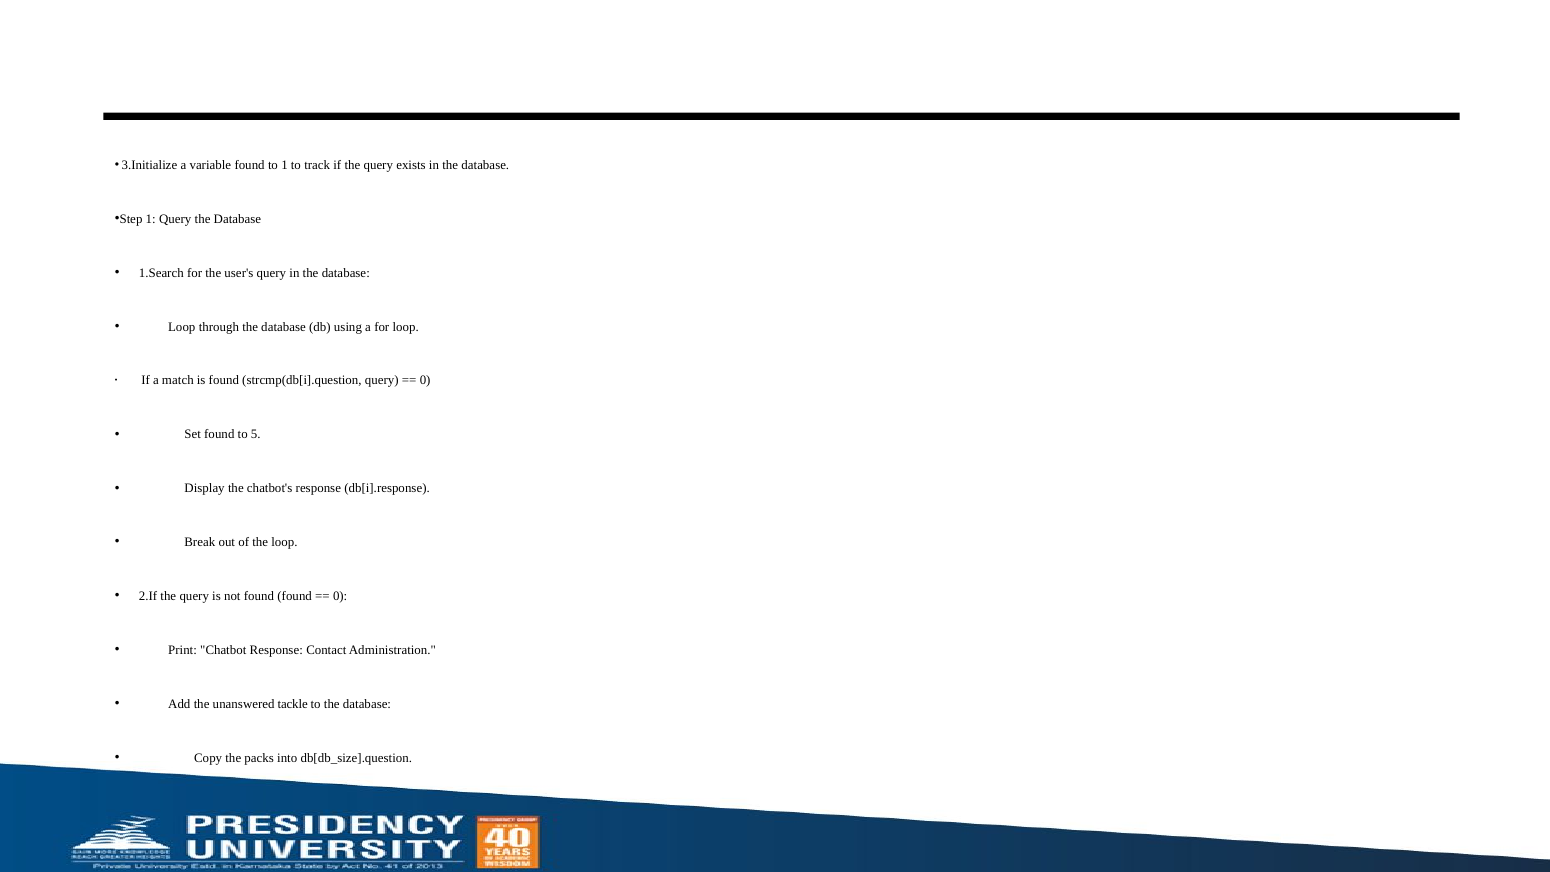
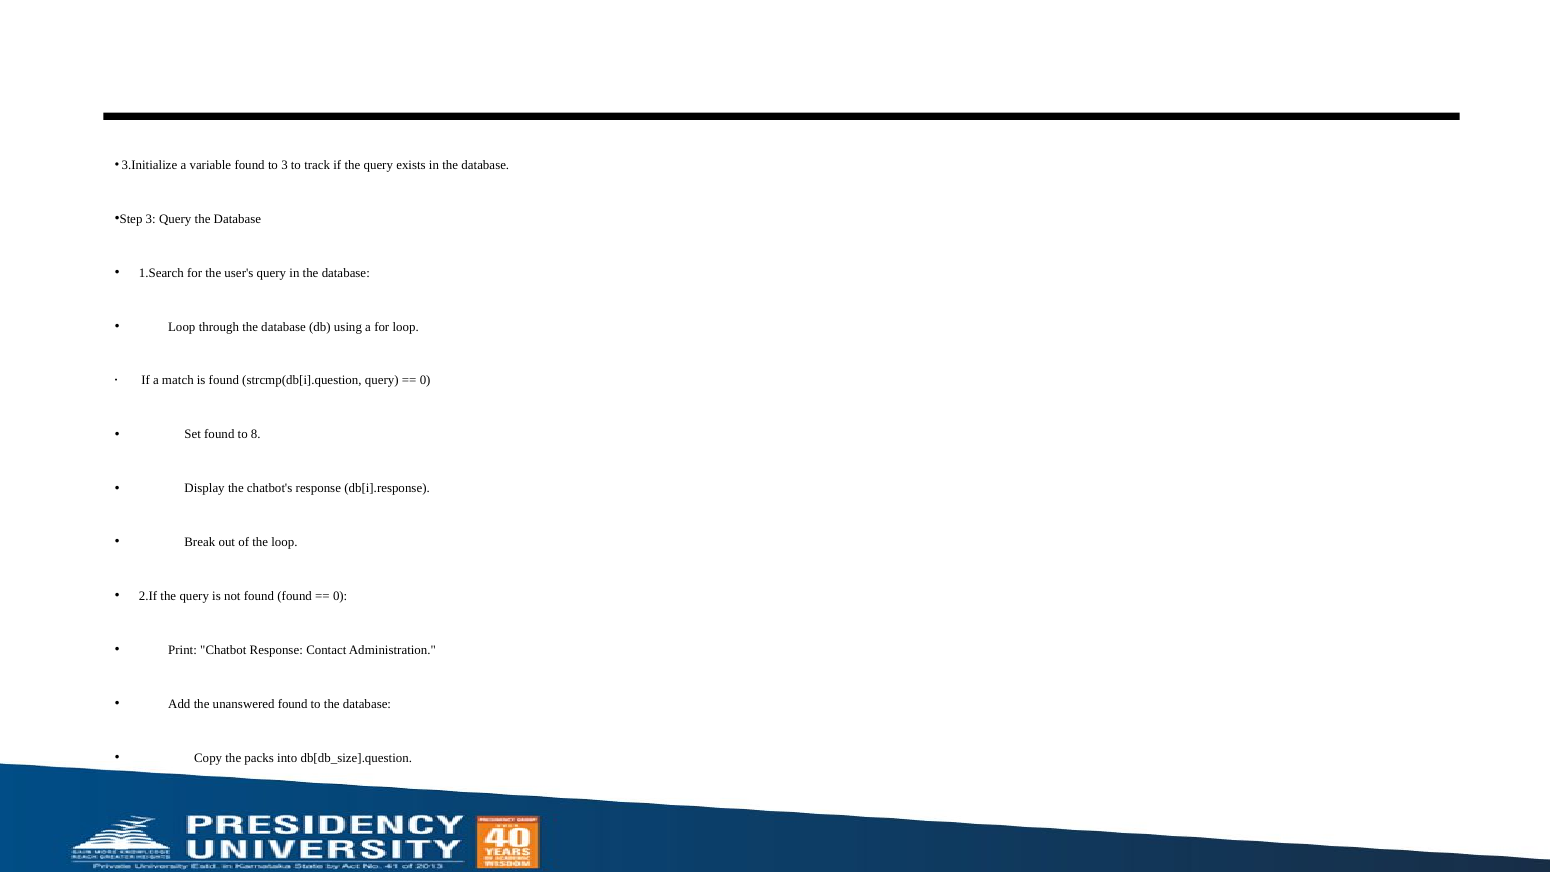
to 1: 1 -> 3 (285, 165)
Step 1: 1 -> 3 (151, 219)
5: 5 -> 8 (256, 435)
unanswered tackle: tackle -> found (293, 704)
